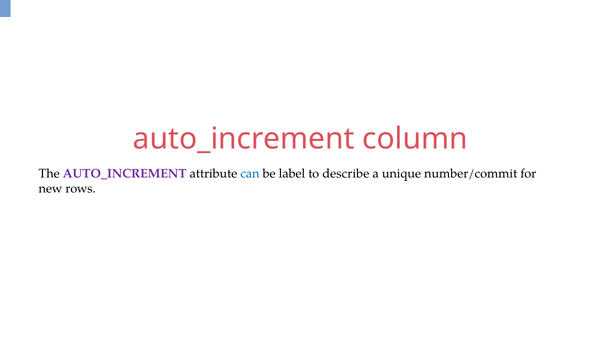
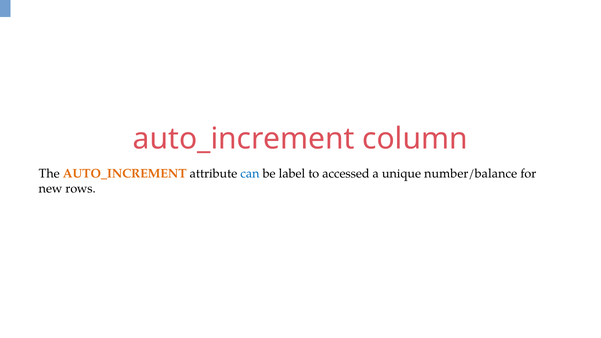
AUTO_INCREMENT colour: purple -> orange (125, 174)
describe: describe -> accessed (346, 174)
number/commit: number/commit -> number/balance (471, 174)
